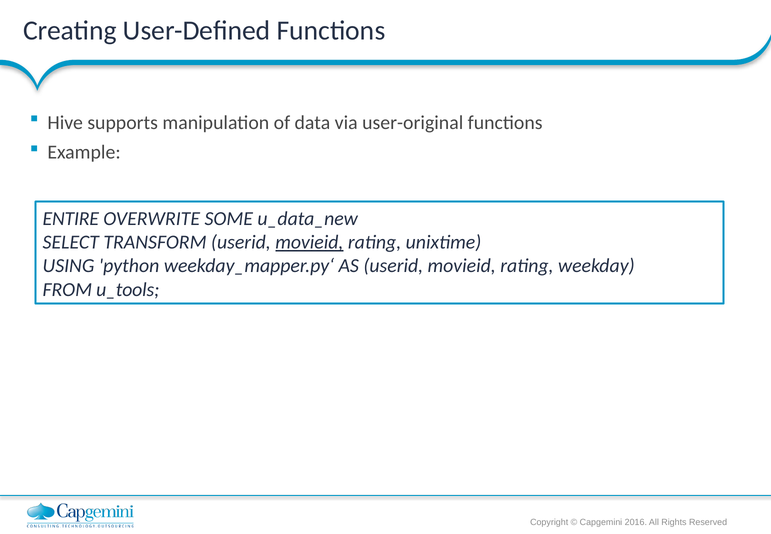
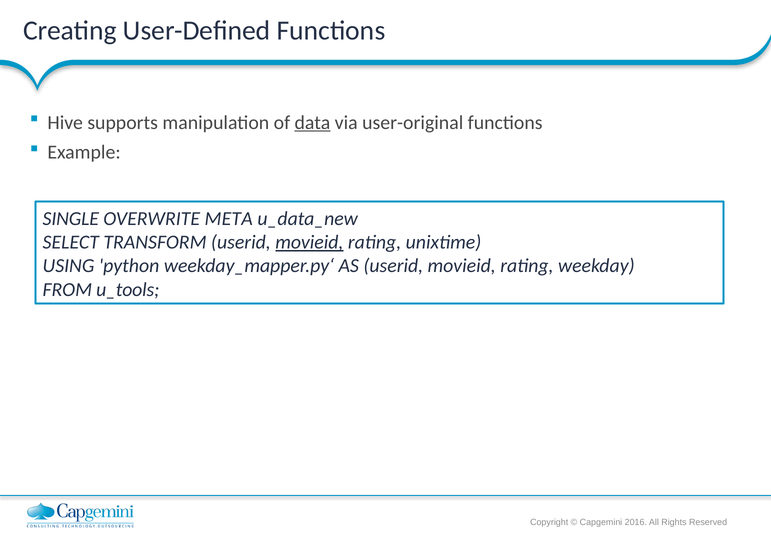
data underline: none -> present (312, 123)
ENTIRE: ENTIRE -> SINGLE (71, 218)
SOME: SOME -> META (229, 218)
